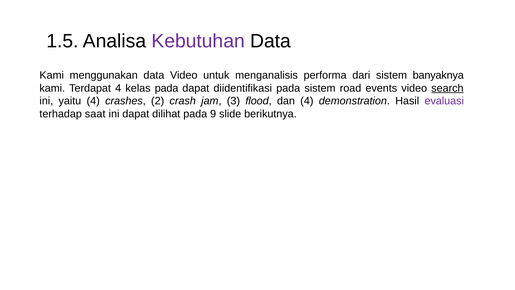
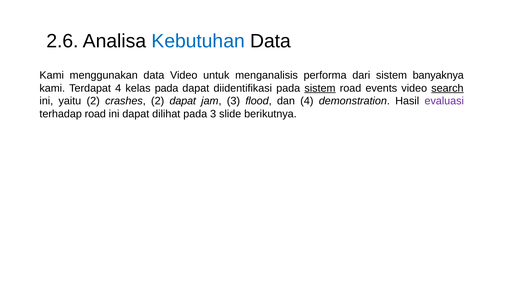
1.5: 1.5 -> 2.6 (62, 41)
Kebutuhan colour: purple -> blue (198, 41)
sistem underline: none -> present (320, 88)
yaitu 4: 4 -> 2 (93, 101)
2 crash: crash -> dapat (183, 101)
terhadap saat: saat -> road (95, 114)
pada 9: 9 -> 3 (213, 114)
